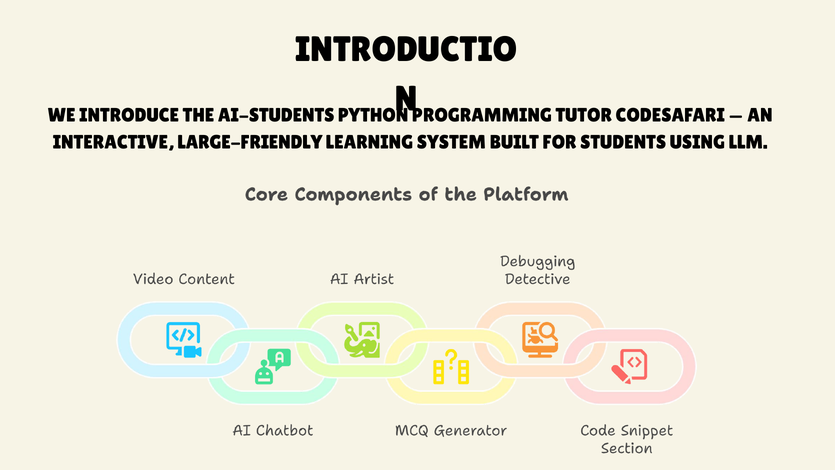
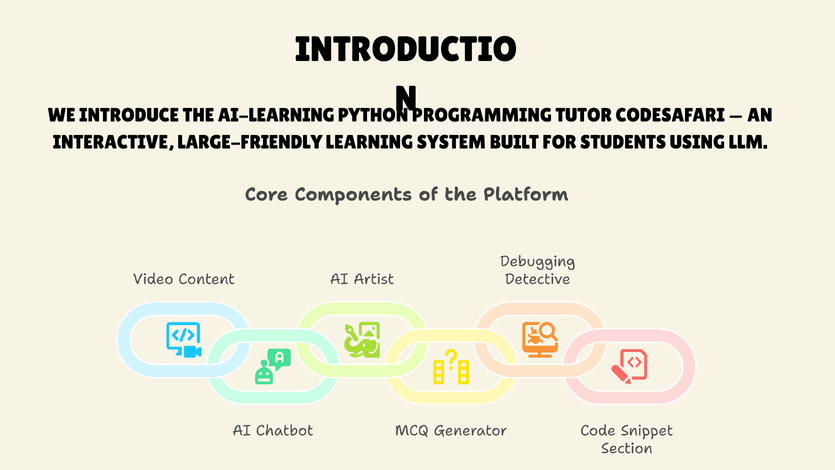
AI-STUDENTS: AI-STUDENTS -> AI-LEARNING (276, 115)
